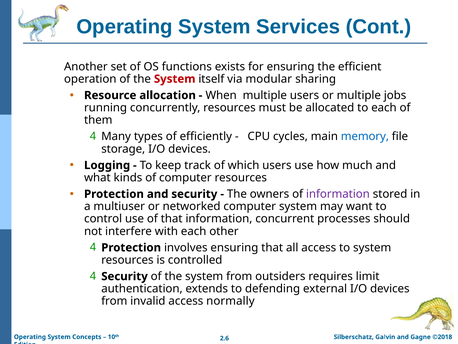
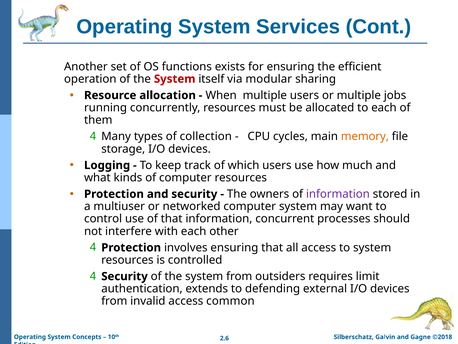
efficiently: efficiently -> collection (206, 136)
memory colour: blue -> orange (365, 136)
normally: normally -> common (230, 301)
